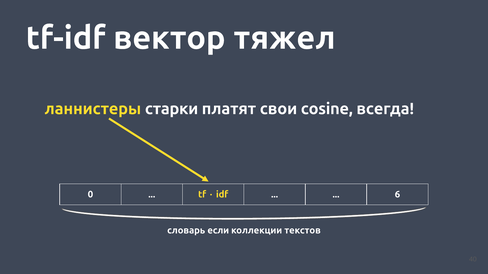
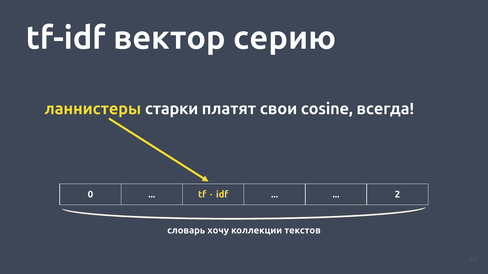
тяжел: тяжел -> серию (285, 38)
6: 6 -> 2 (397, 195)
если: если -> хочу (218, 231)
